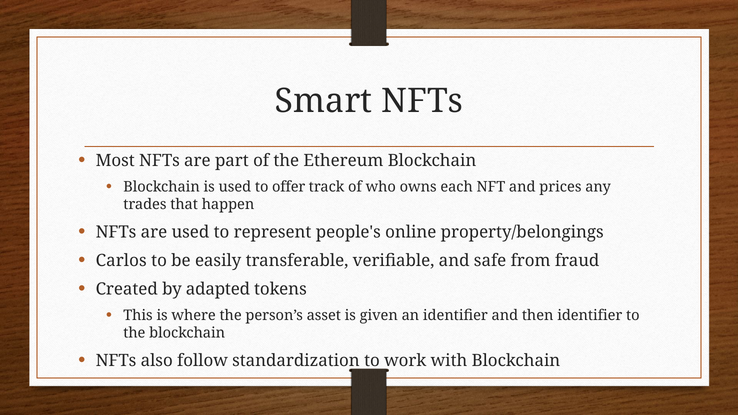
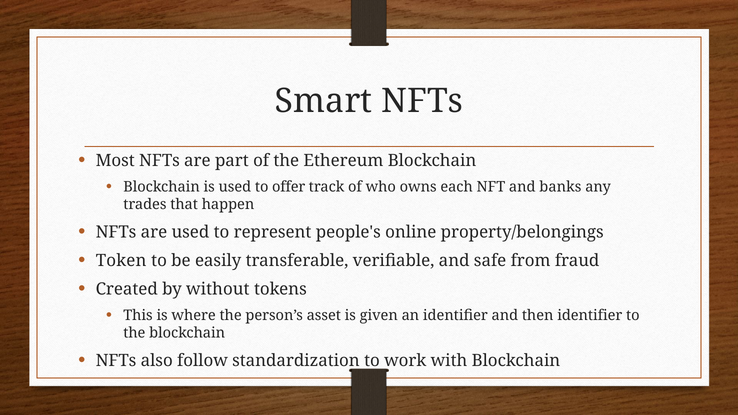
prices: prices -> banks (560, 187)
Carlos: Carlos -> Token (121, 261)
adapted: adapted -> without (218, 289)
